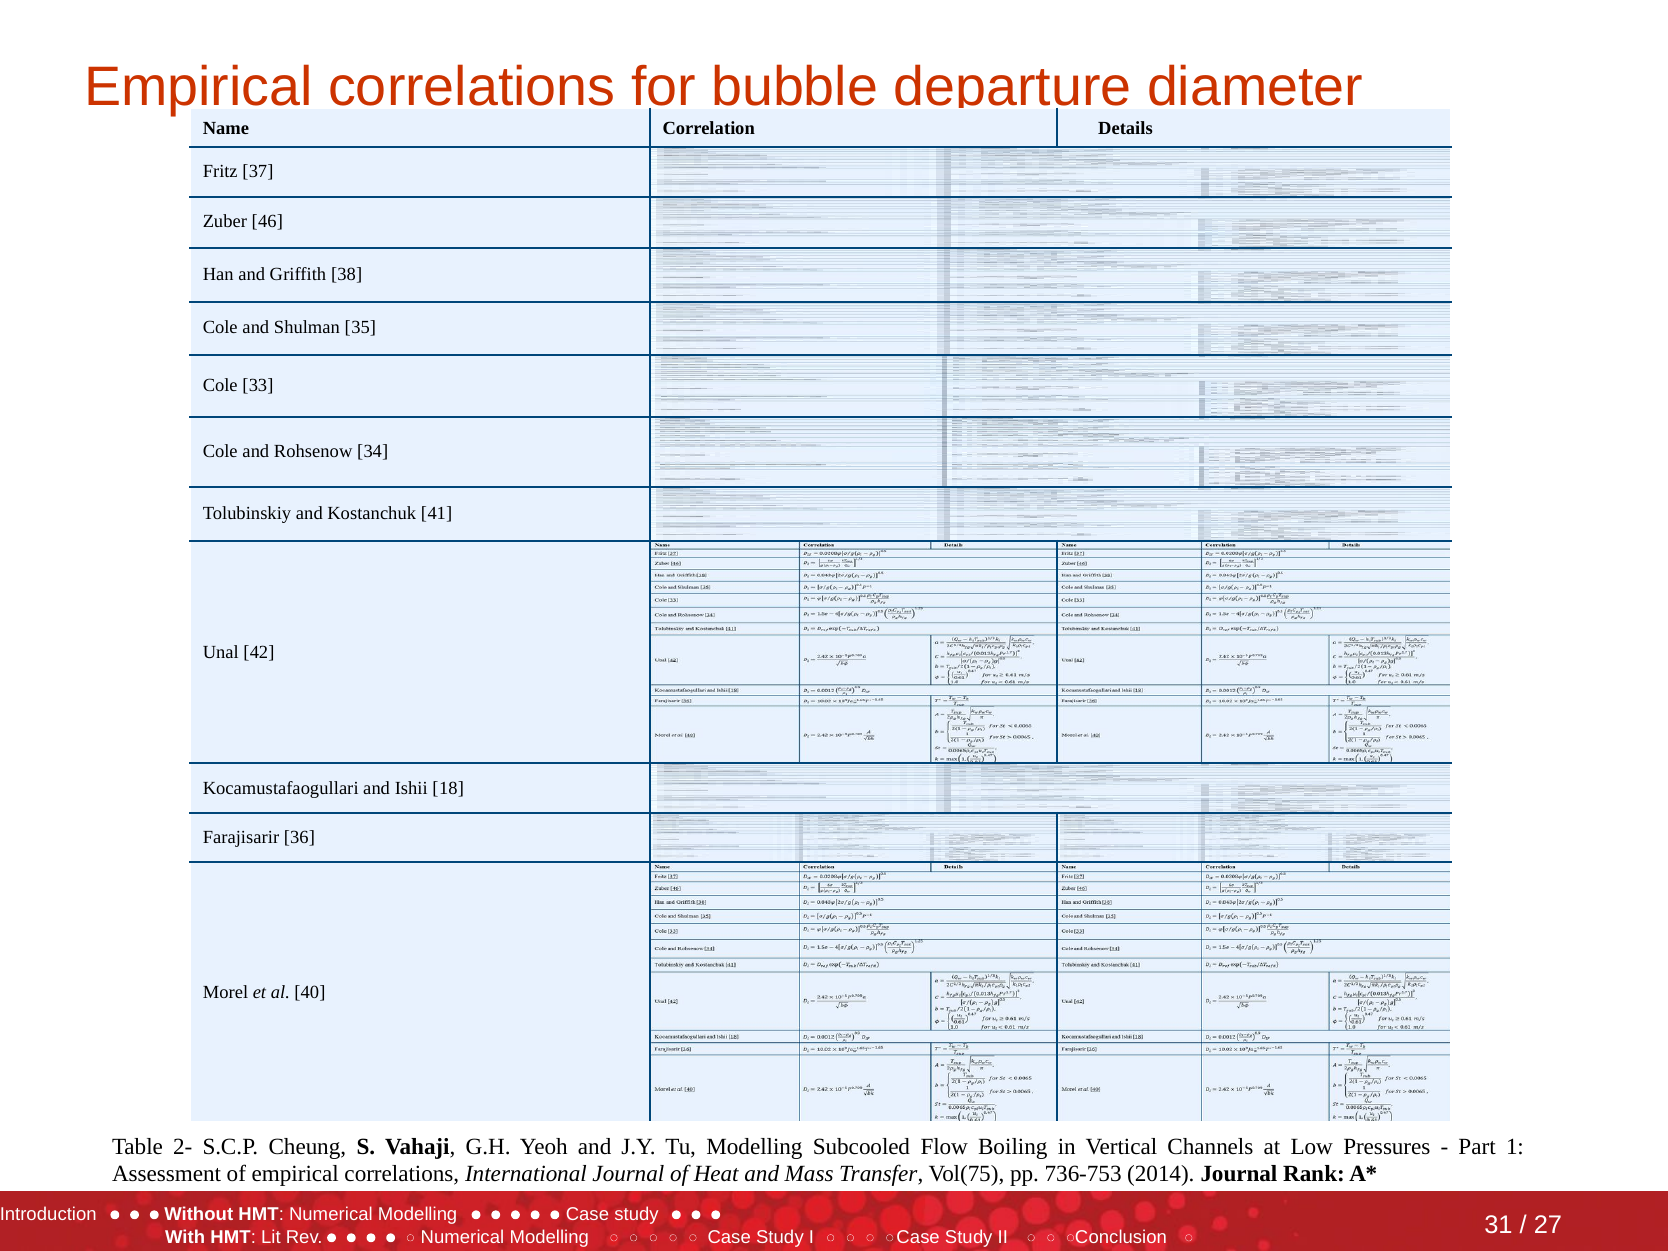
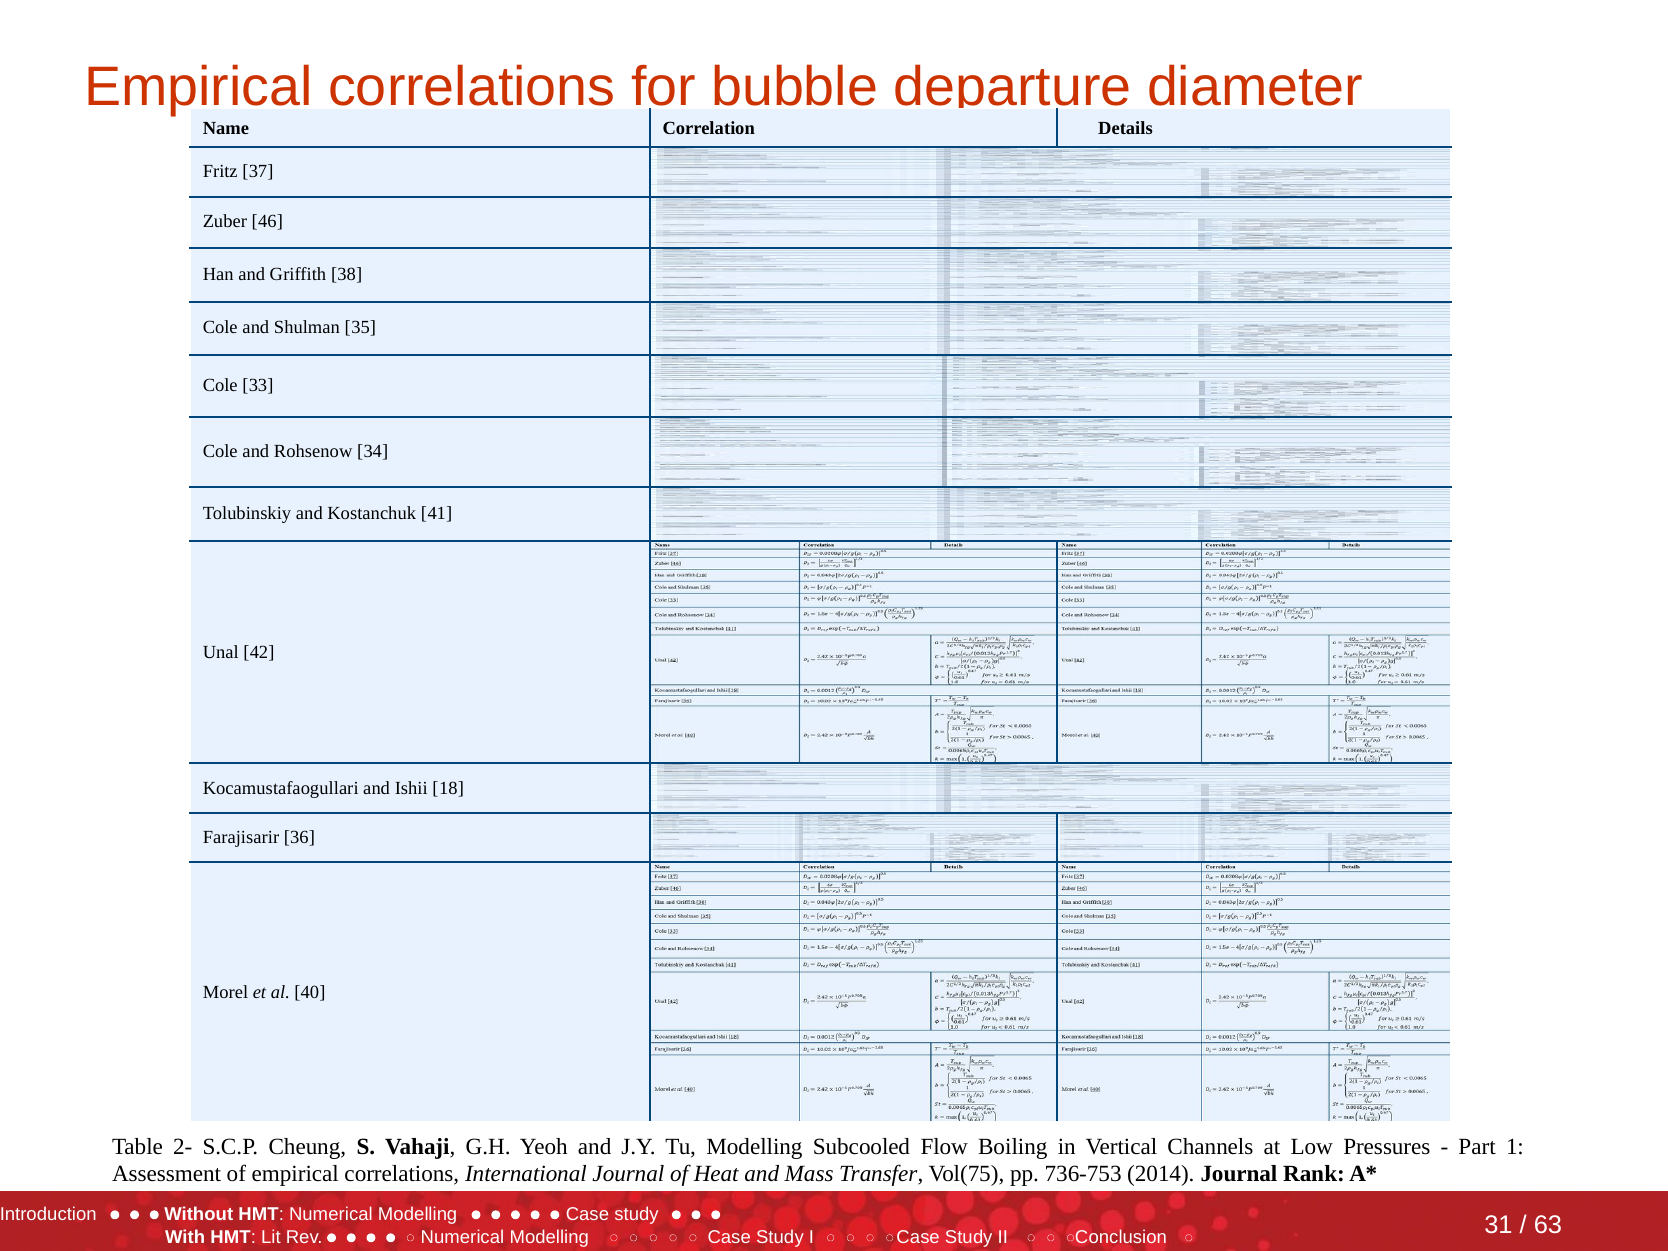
27: 27 -> 63 (1548, 1225)
